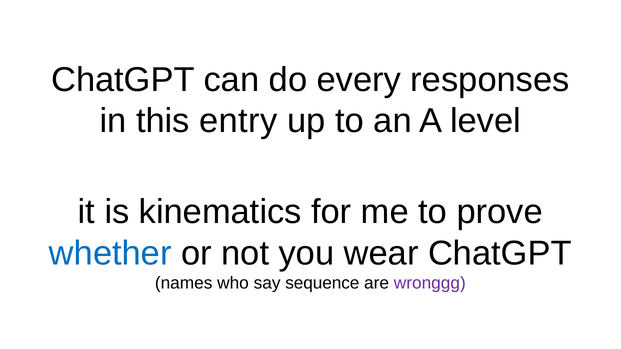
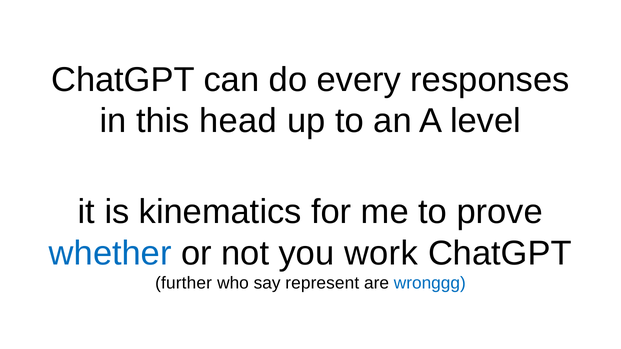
entry: entry -> head (238, 121)
wear: wear -> work (381, 254)
names: names -> further (184, 283)
sequence: sequence -> represent (322, 283)
wronggg colour: purple -> blue (430, 283)
